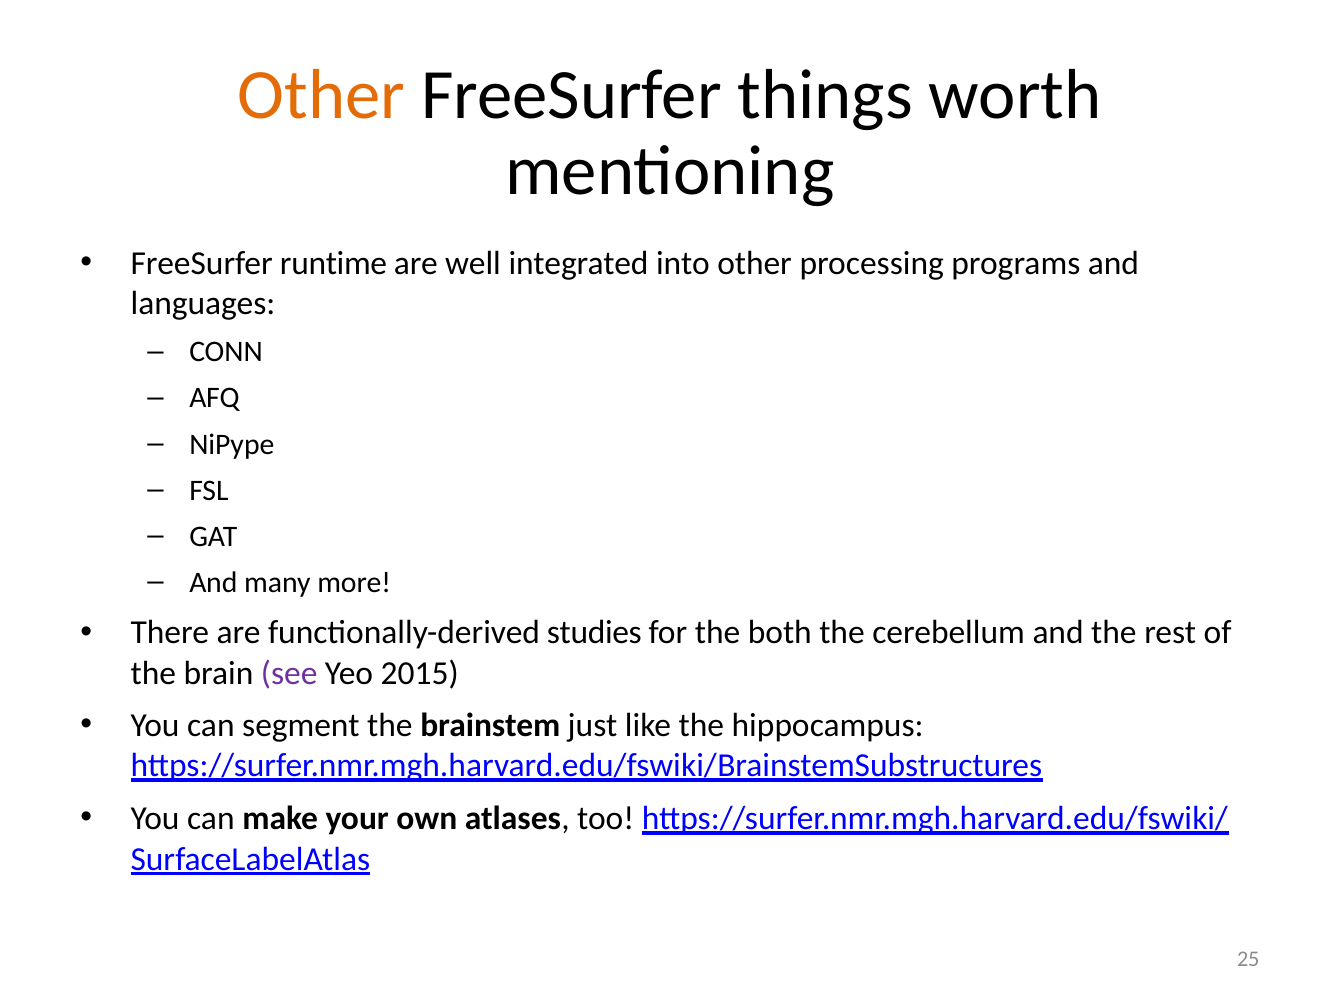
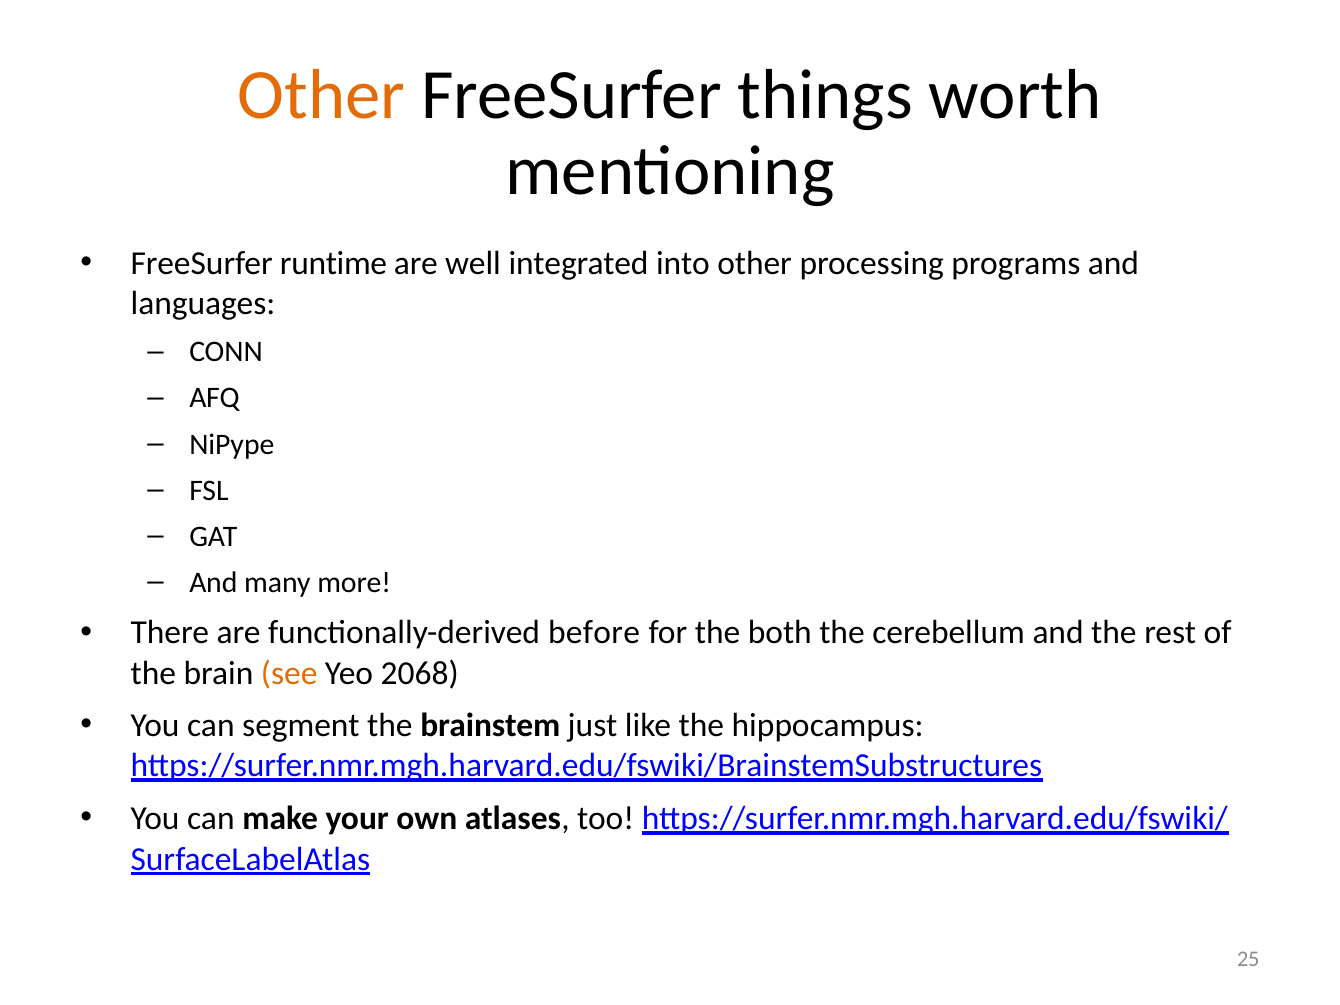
studies: studies -> before (594, 633)
see colour: purple -> orange (289, 673)
2015: 2015 -> 2068 (420, 673)
